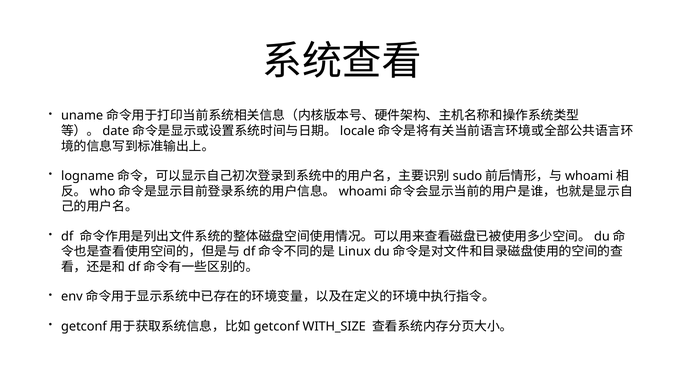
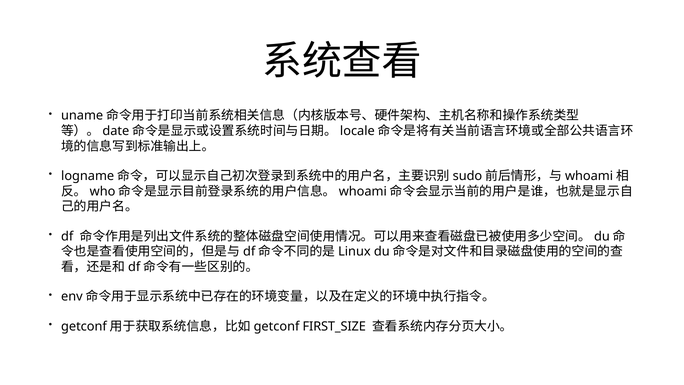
WITH_SIZE: WITH_SIZE -> FIRST_SIZE (334, 326)
